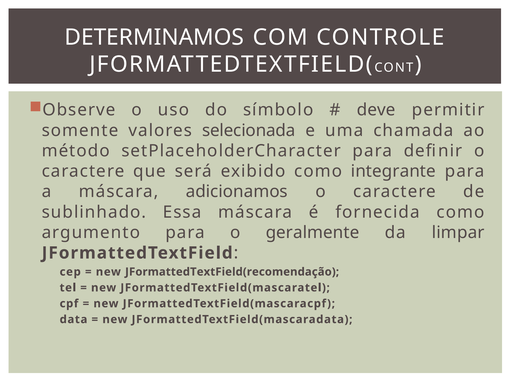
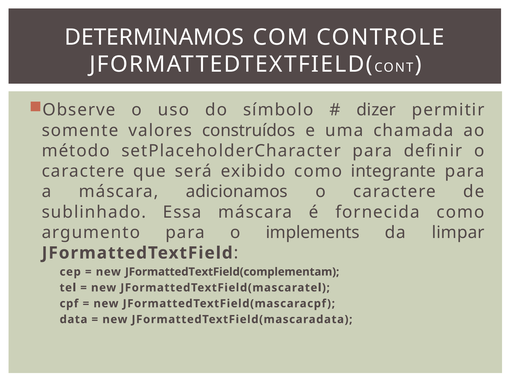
deve: deve -> dizer (376, 110)
selecionada: selecionada -> construídos (249, 130)
geralmente: geralmente -> implements (313, 233)
JFormattedTextField(recomendação: JFormattedTextField(recomendação -> JFormattedTextField(complementam (232, 272)
